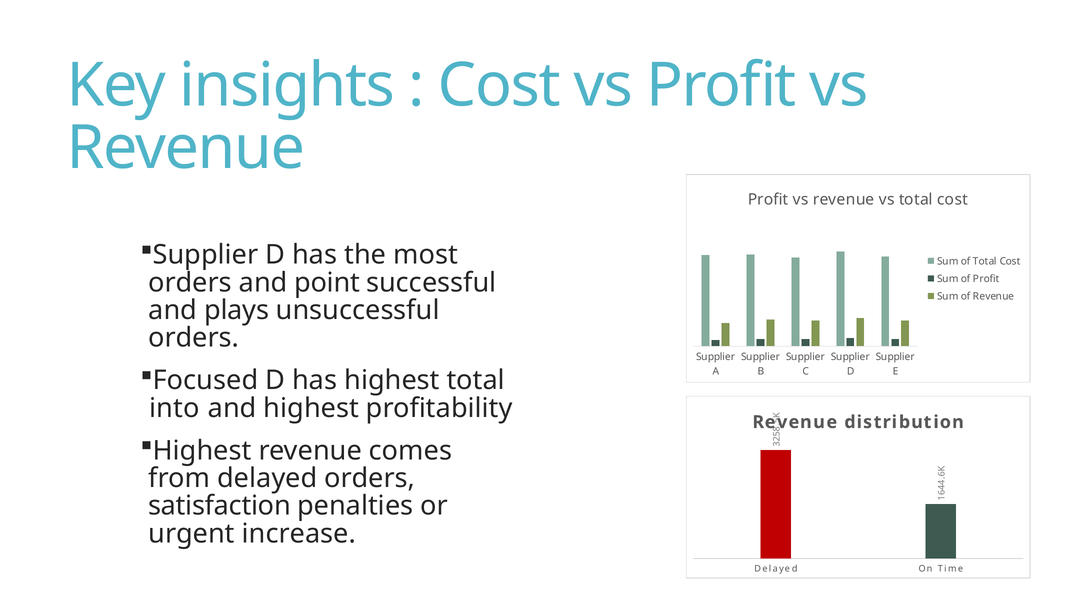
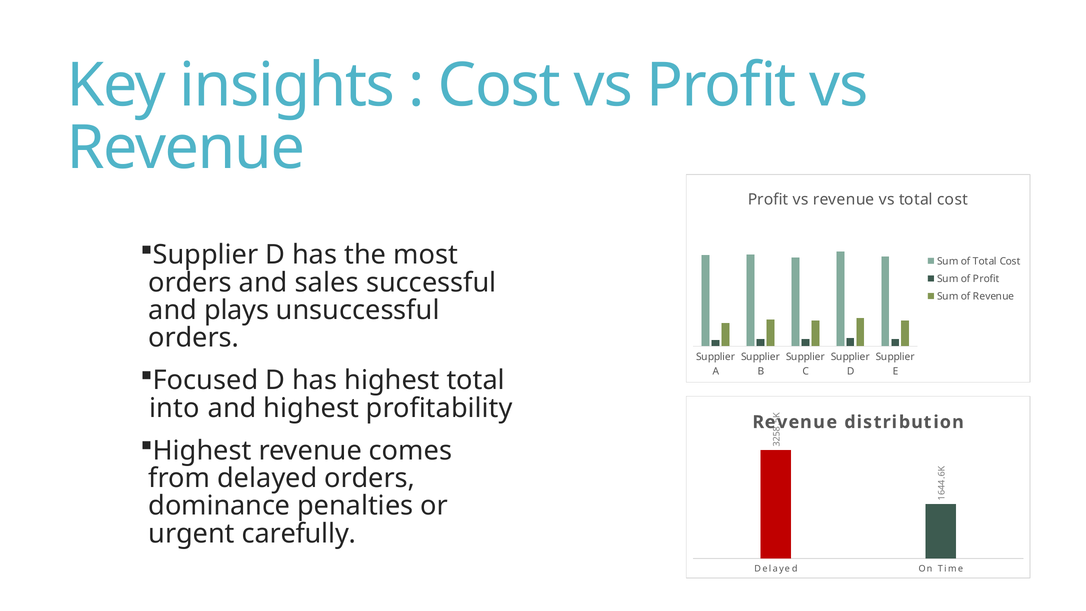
point: point -> sales (327, 283)
satisfaction: satisfaction -> dominance (219, 506)
increase: increase -> carefully (299, 534)
